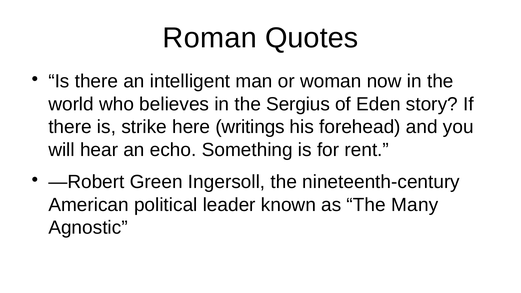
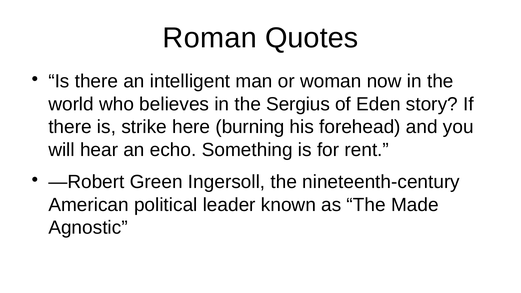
writings: writings -> burning (250, 127)
Many: Many -> Made (415, 205)
